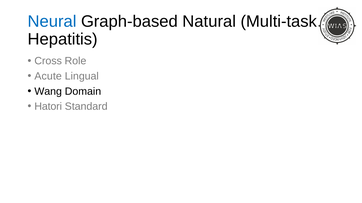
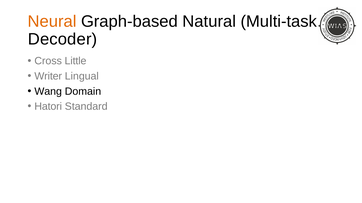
Neural colour: blue -> orange (52, 21)
Hepatitis: Hepatitis -> Decoder (63, 39)
Role: Role -> Little (76, 61)
Acute: Acute -> Writer (48, 76)
